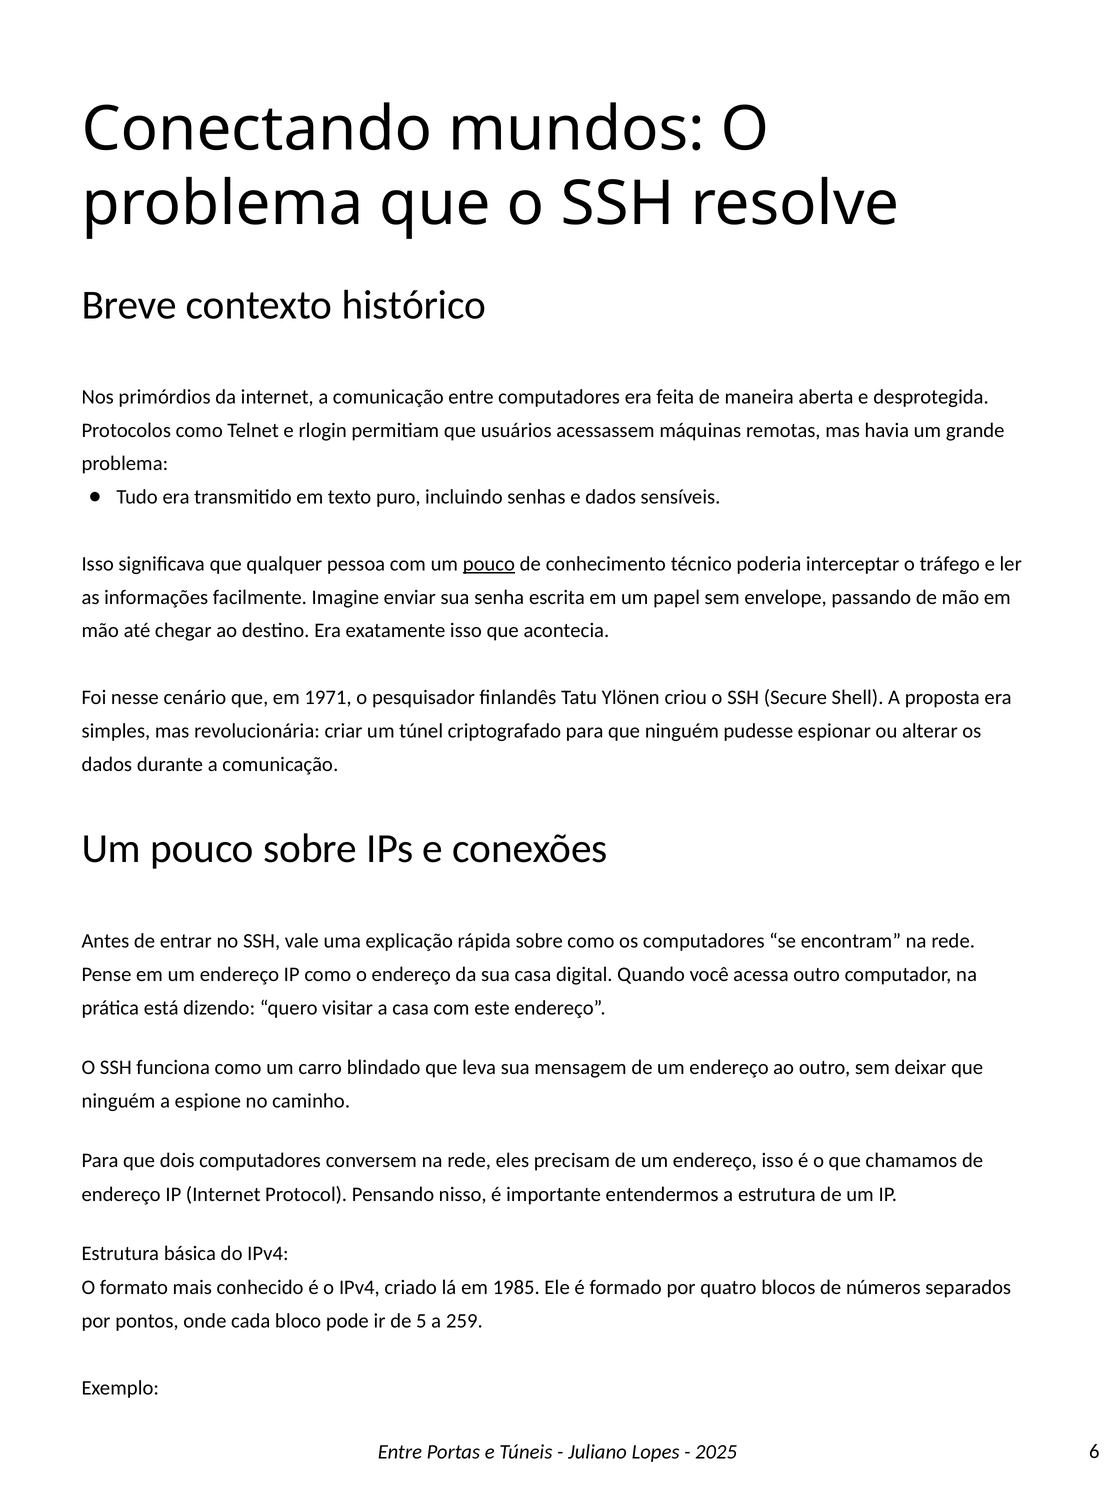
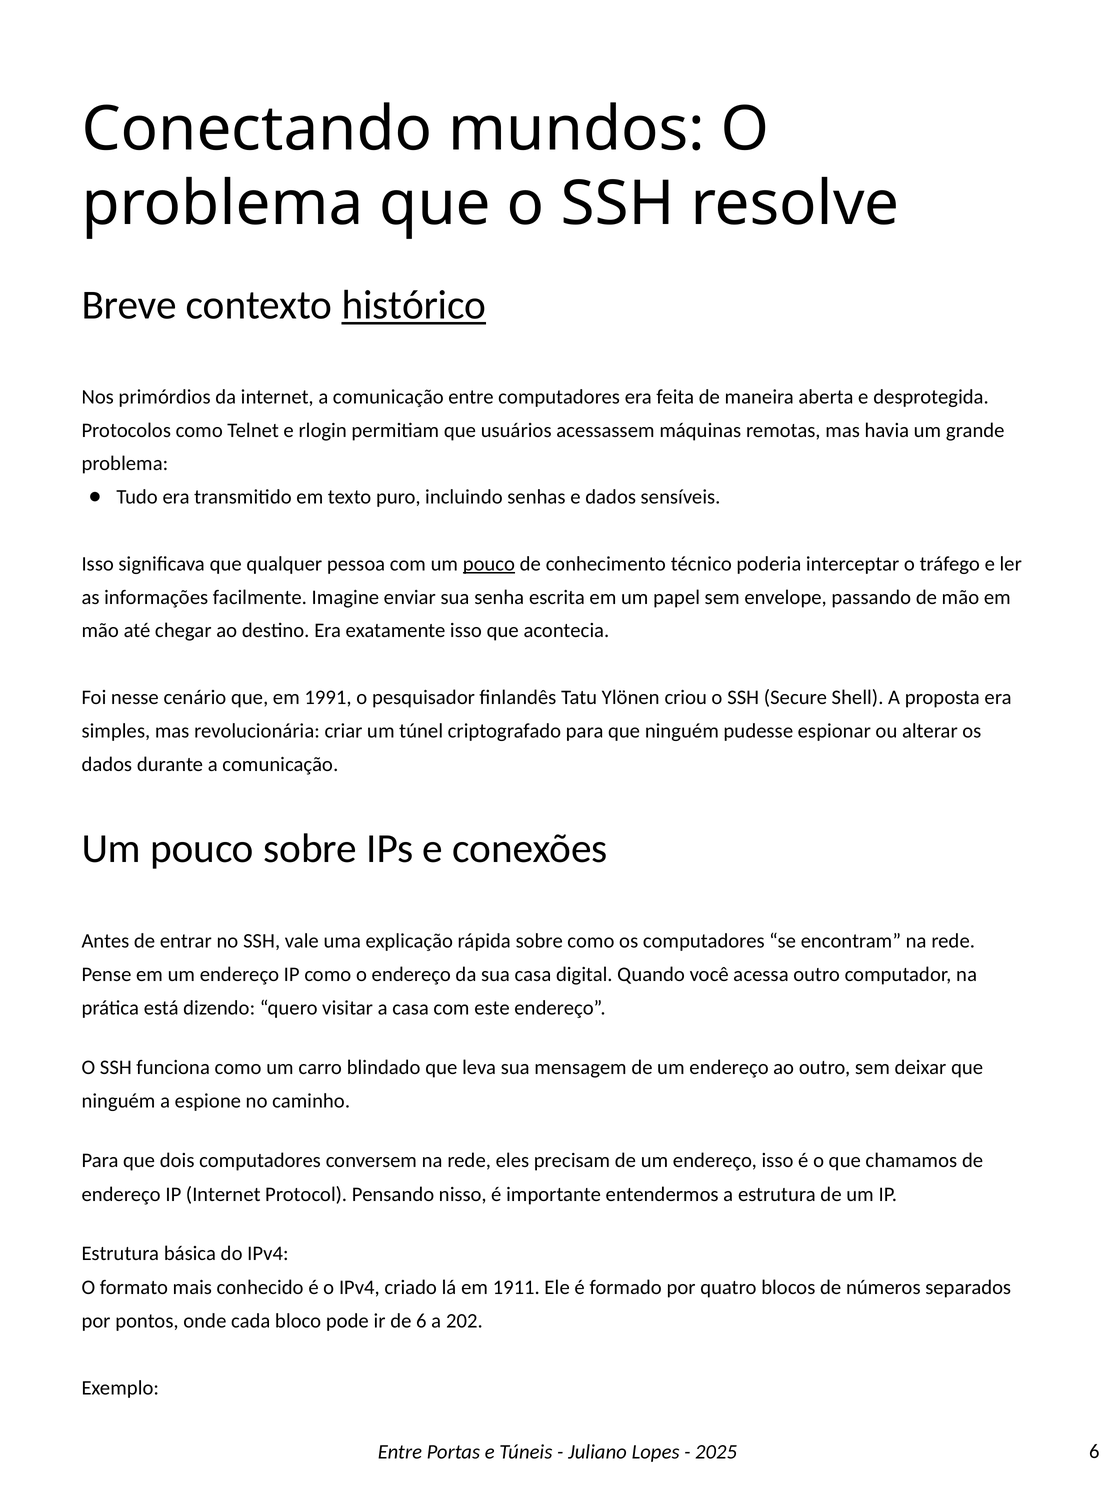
histórico underline: none -> present (414, 305)
1971: 1971 -> 1991 (328, 697)
1985: 1985 -> 1911 (516, 1287)
de 5: 5 -> 6 (421, 1321)
259: 259 -> 202 (464, 1321)
